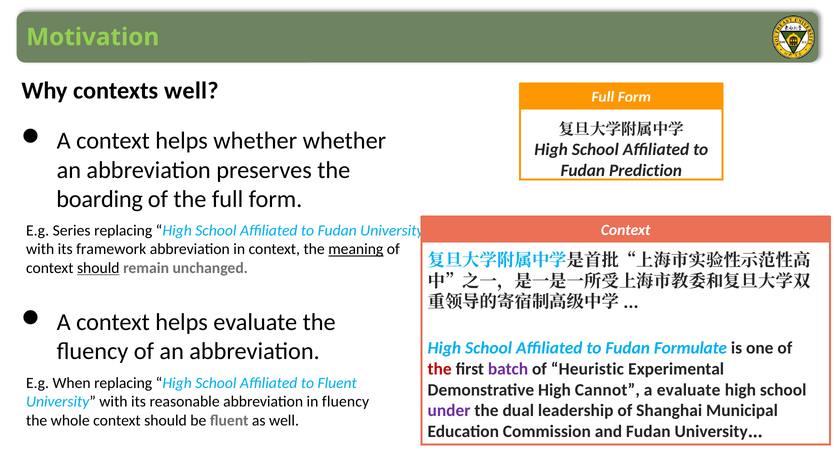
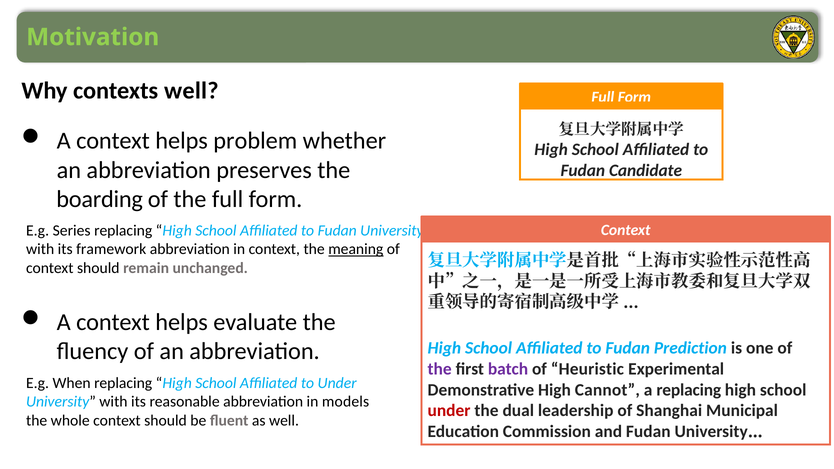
helps whether: whether -> problem (255, 141)
Prediction: Prediction -> Candidate (646, 170)
should underline: present -> none (98, 268)
Formulate: Formulate -> Prediction (690, 348)
the colour: red -> purple (440, 369)
to Fluent: Fluent -> Under (337, 383)
a evaluate: evaluate -> replacing (689, 390)
in fluency: fluency -> models (346, 402)
under colour: purple -> red (449, 411)
